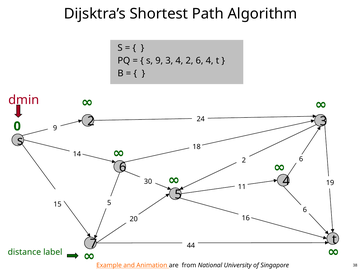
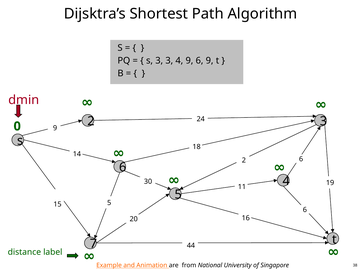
9: 9 -> 3 (159, 61)
4 2: 2 -> 9 (189, 61)
6 4: 4 -> 9 (210, 61)
